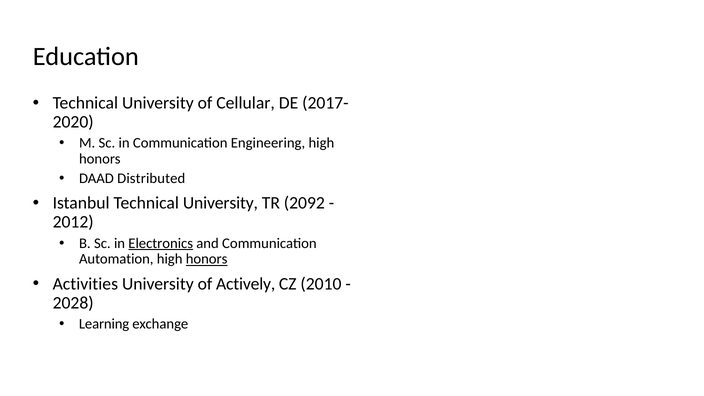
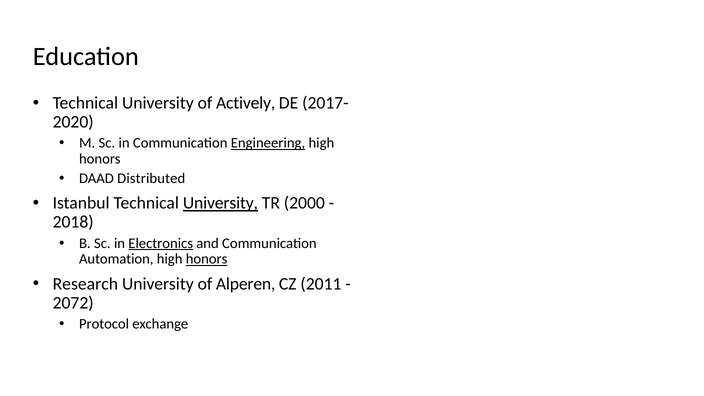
Cellular: Cellular -> Actively (246, 103)
Engineering underline: none -> present (268, 143)
University underline: none -> present (220, 203)
2092: 2092 -> 2000 (304, 203)
2012: 2012 -> 2018 (73, 222)
Activities: Activities -> Research (85, 284)
Actively: Actively -> Alperen (246, 284)
2010: 2010 -> 2011 (321, 284)
2028: 2028 -> 2072 (73, 303)
Learning: Learning -> Protocol (104, 324)
